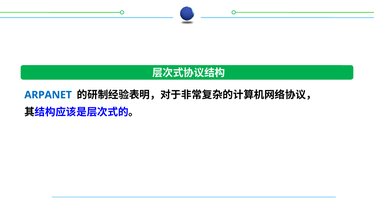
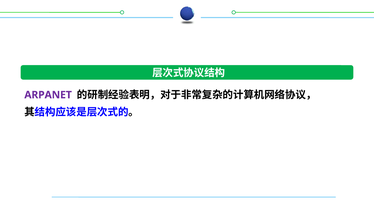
ARPANET colour: blue -> purple (48, 95)
